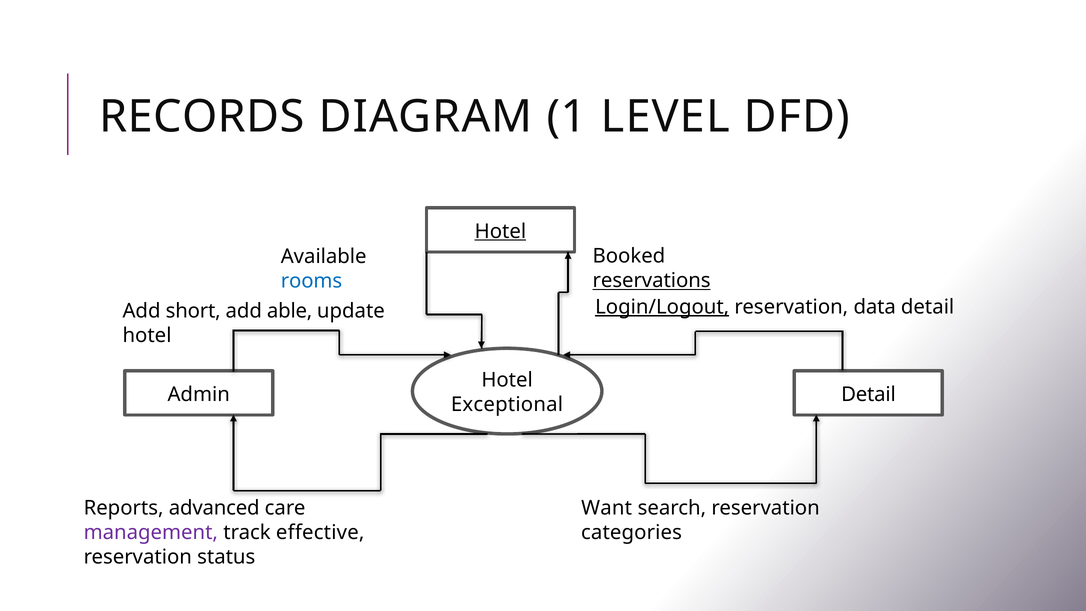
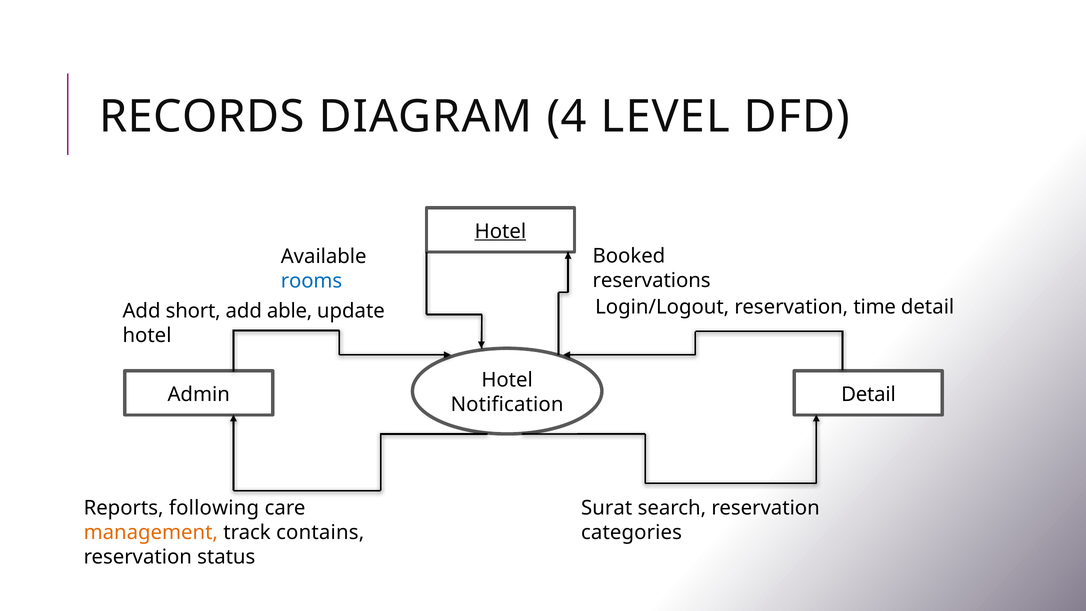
1: 1 -> 4 (566, 117)
reservations underline: present -> none (652, 281)
Login/Logout underline: present -> none (662, 307)
data: data -> time (875, 307)
Exceptional: Exceptional -> Notification (507, 405)
advanced: advanced -> following (214, 508)
Want: Want -> Surat (607, 508)
management colour: purple -> orange (151, 533)
effective: effective -> contains (320, 533)
